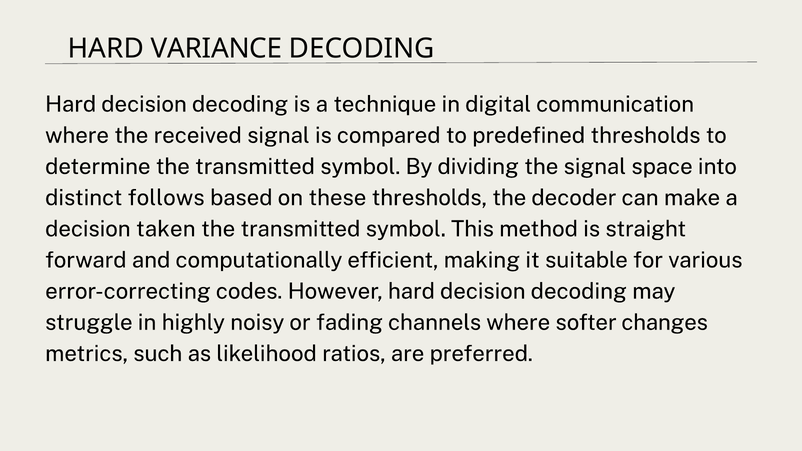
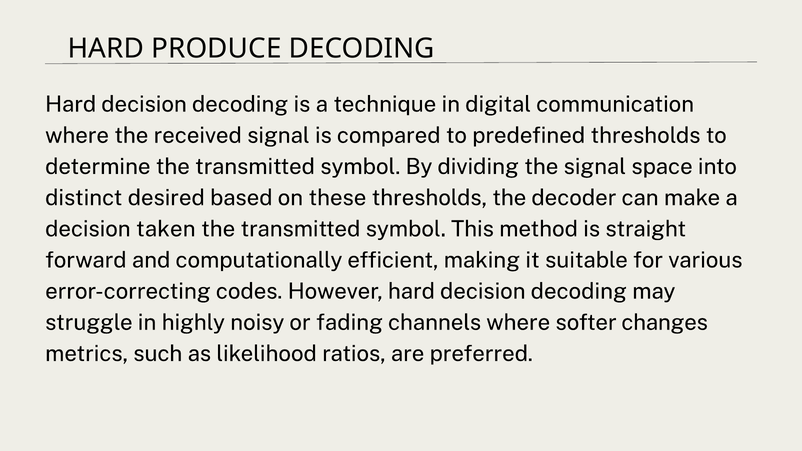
VARIANCE: VARIANCE -> PRODUCE (216, 49)
follows: follows -> desired (166, 198)
